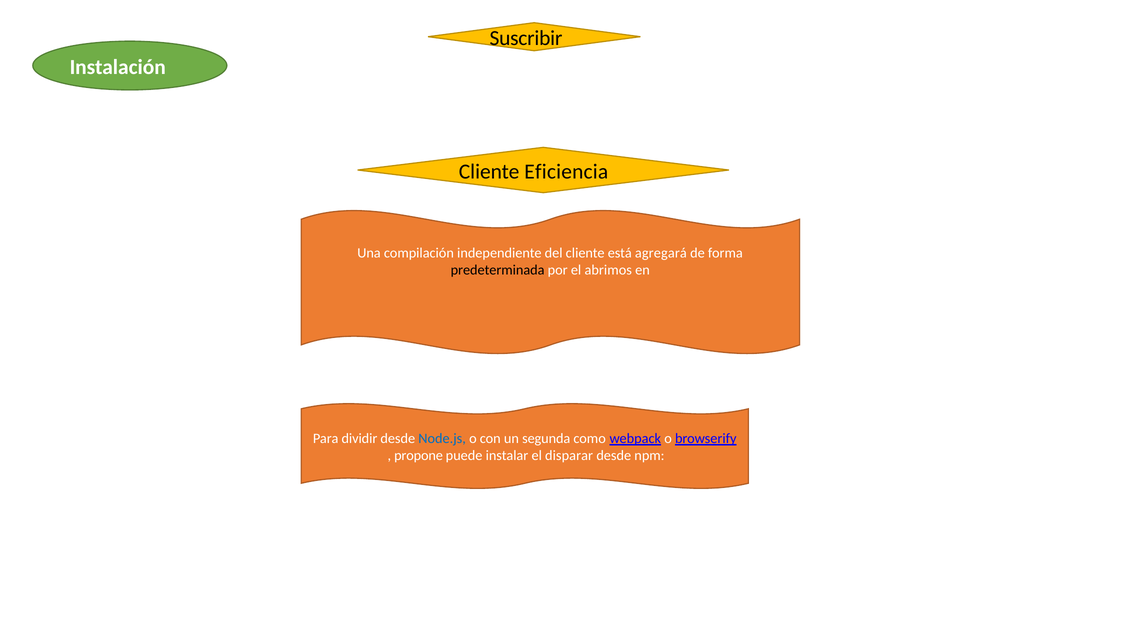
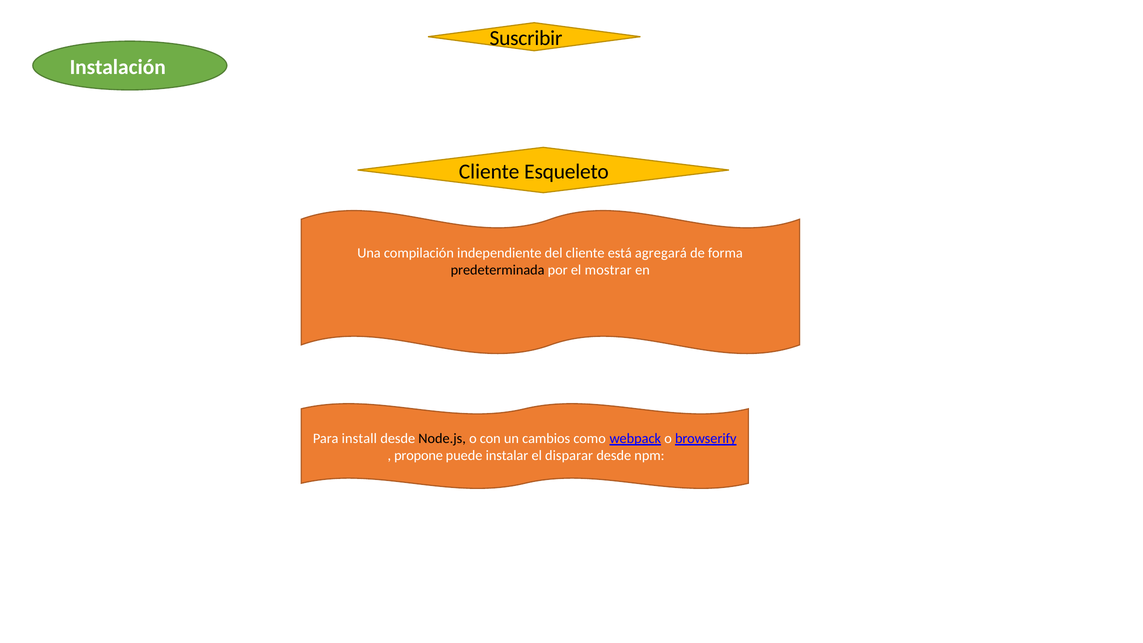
Eficiencia: Eficiencia -> Esqueleto (567, 171)
abrimos: abrimos -> mostrar (608, 270)
dividir: dividir -> install (359, 438)
Node.js colour: blue -> black (442, 438)
segunda: segunda -> cambios (546, 438)
